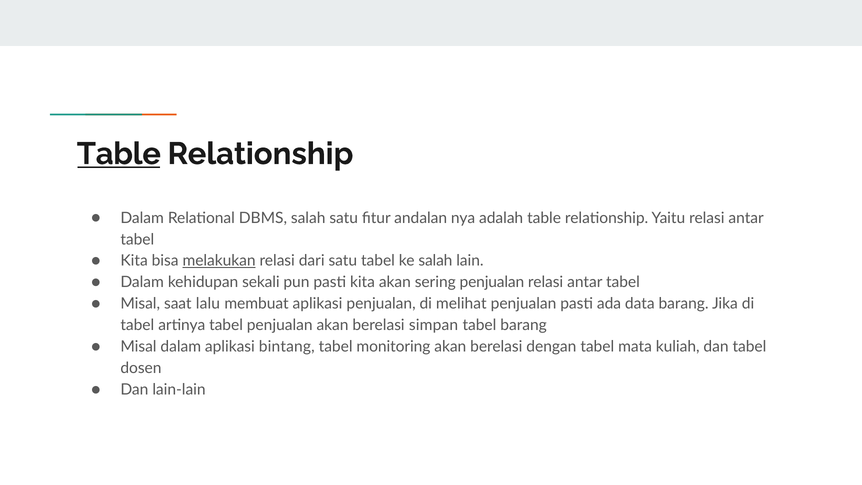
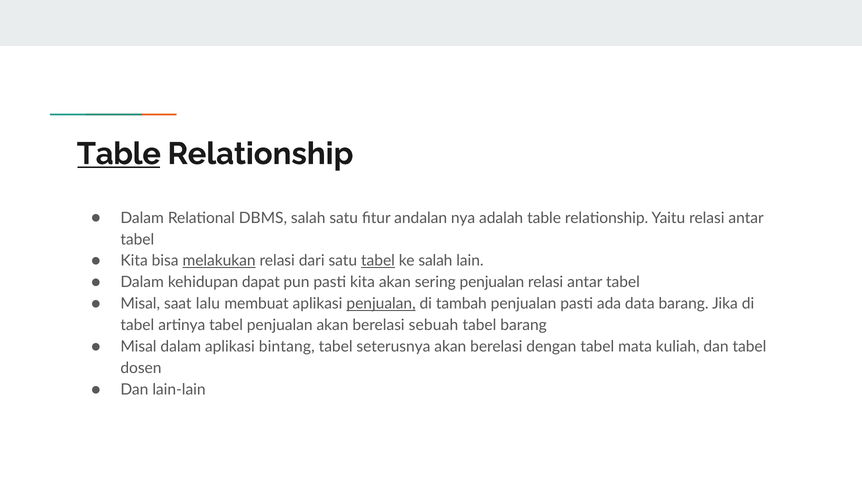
tabel underline: none -> present (378, 261)
sekali: sekali -> dapat (261, 282)
penjualan underline: none -> present (381, 304)
melihat: melihat -> tambah (461, 304)
simpan: simpan -> sebuah (433, 325)
monitoring: monitoring -> seterusnya (393, 347)
